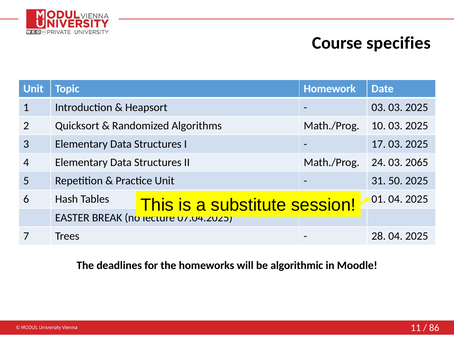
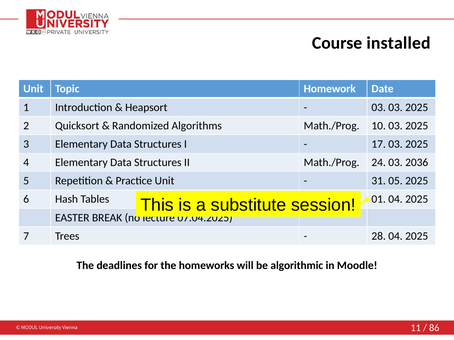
specifies: specifies -> installed (399, 43)
2065: 2065 -> 2036 (417, 163)
50: 50 -> 05 (396, 181)
